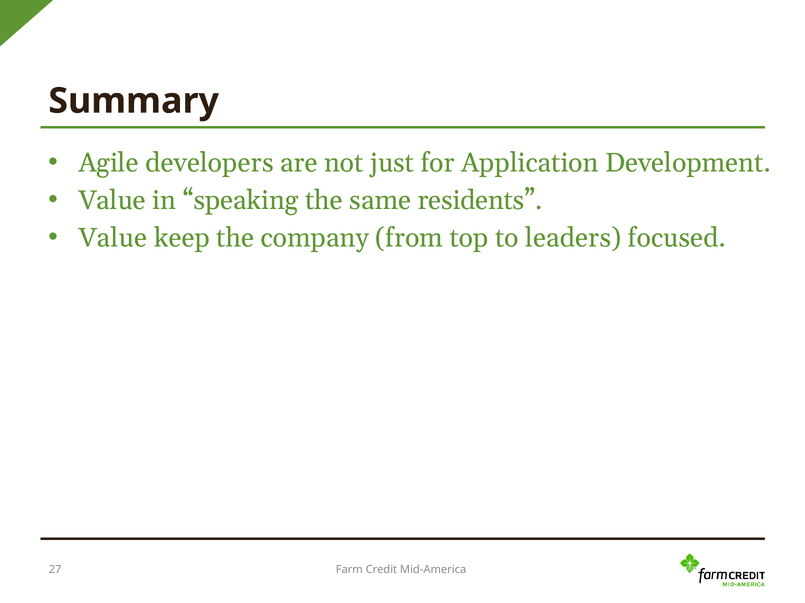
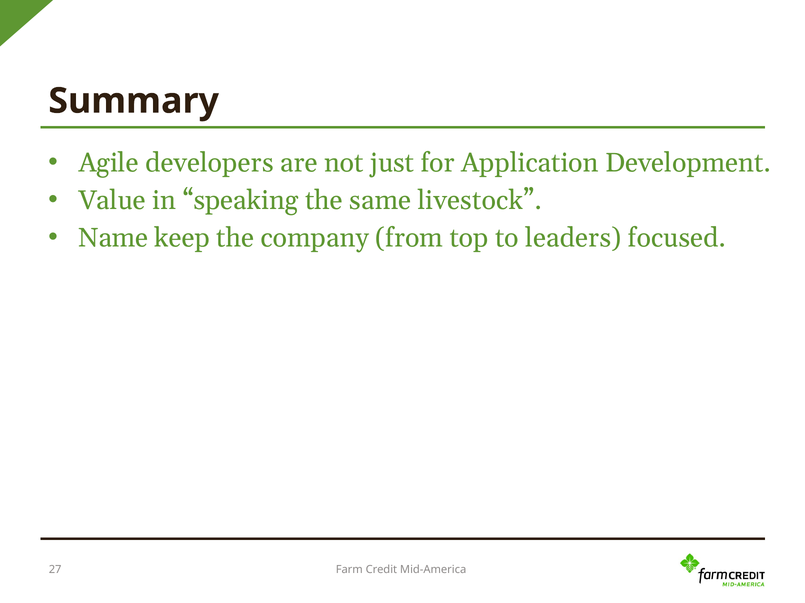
residents: residents -> livestock (480, 201)
Value: Value -> Name (113, 238)
